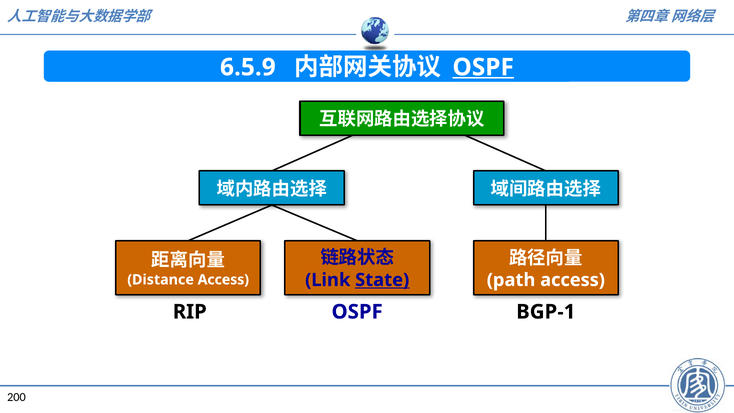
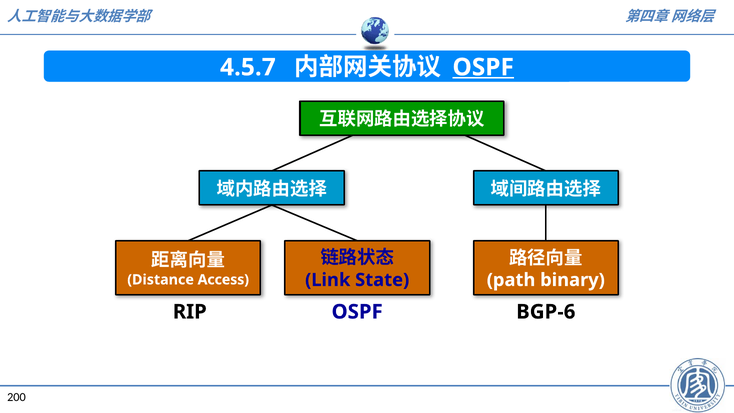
6.5.9: 6.5.9 -> 4.5.7 (248, 67)
State underline: present -> none (382, 280)
path access: access -> binary (573, 280)
BGP-1: BGP-1 -> BGP-6 (546, 312)
